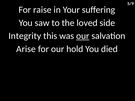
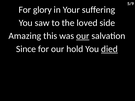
raise: raise -> glory (42, 10)
Integrity: Integrity -> Amazing (25, 36)
Arise: Arise -> Since (26, 49)
died underline: none -> present (109, 49)
